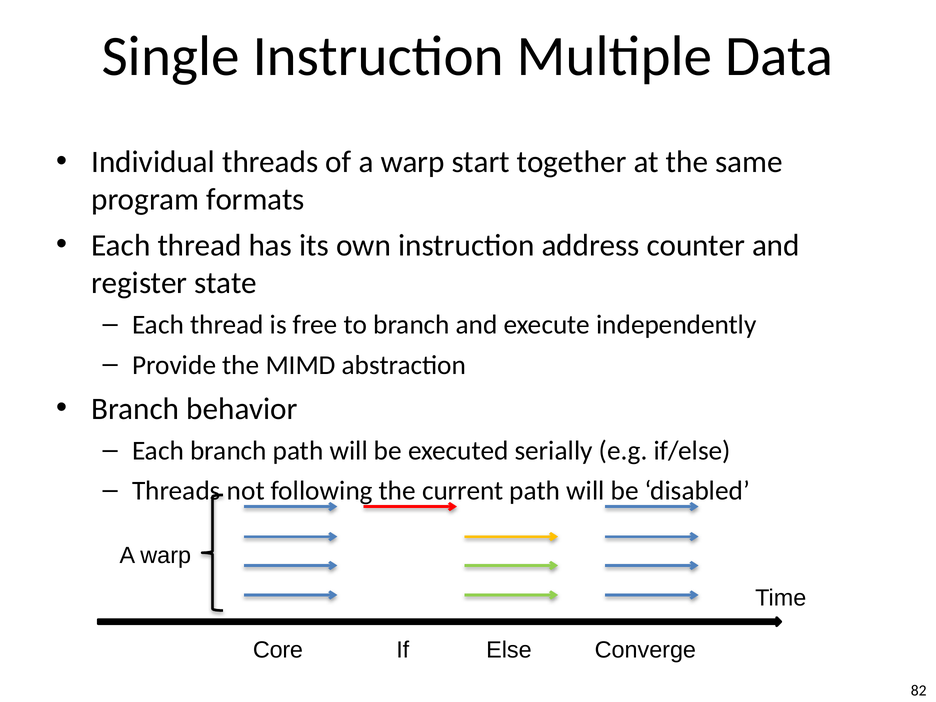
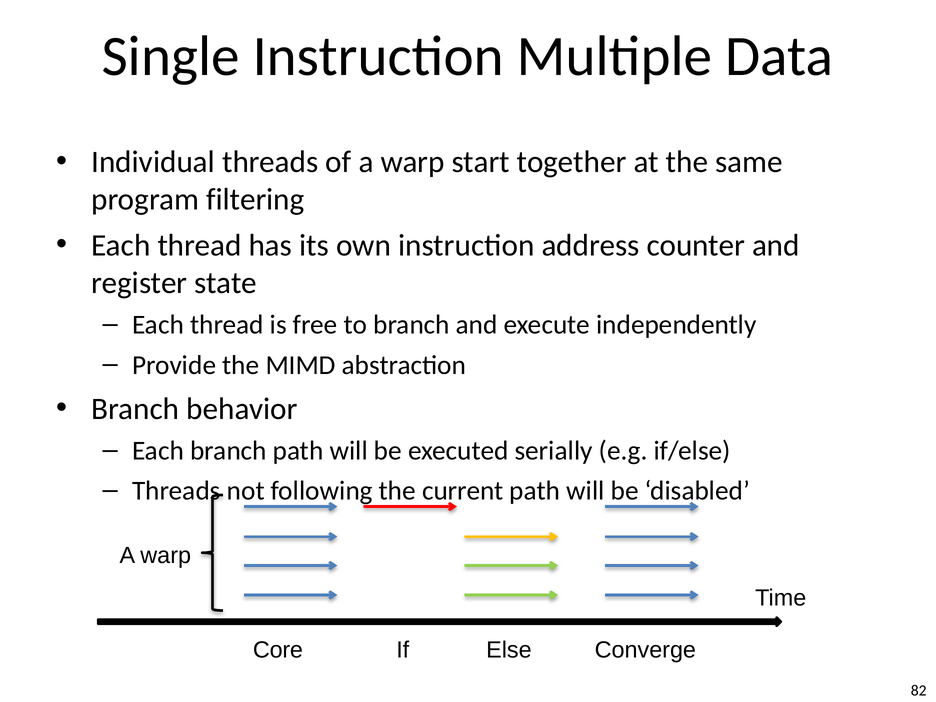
formats: formats -> filtering (255, 200)
